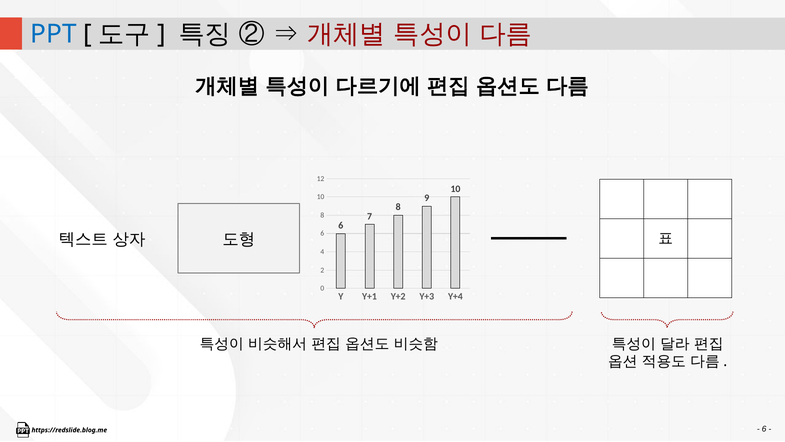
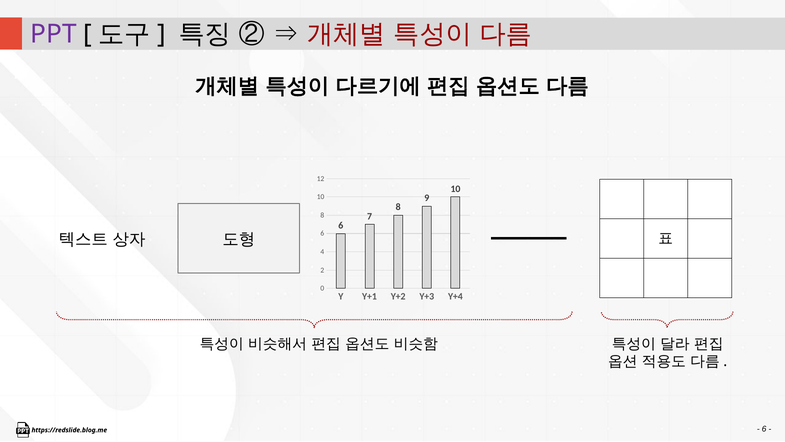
PPT colour: blue -> purple (54, 34)
